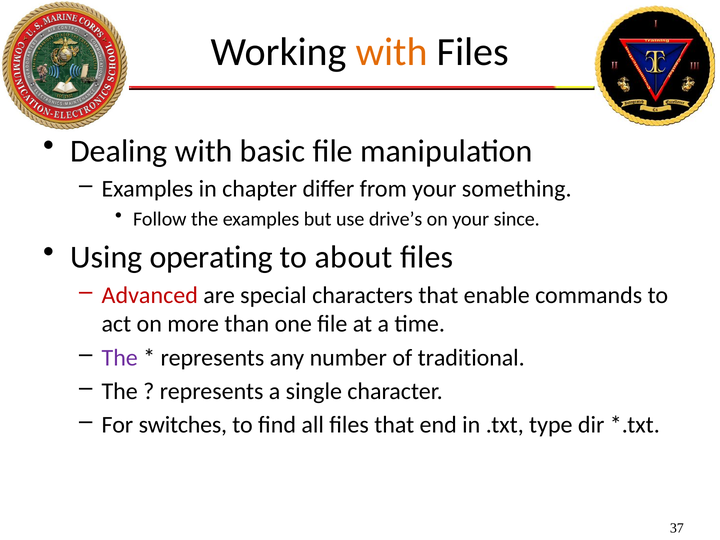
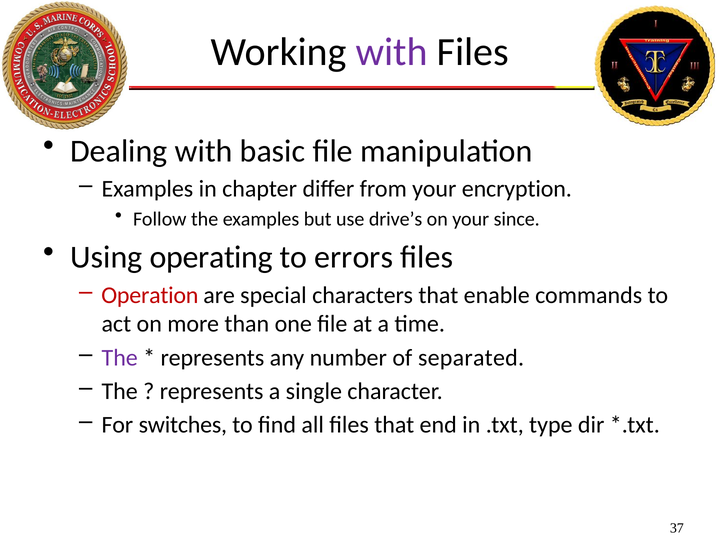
with colour: orange -> purple (392, 52)
something: something -> encryption (517, 189)
about: about -> errors (354, 257)
Advanced: Advanced -> Operation (150, 295)
traditional: traditional -> separated (471, 358)
